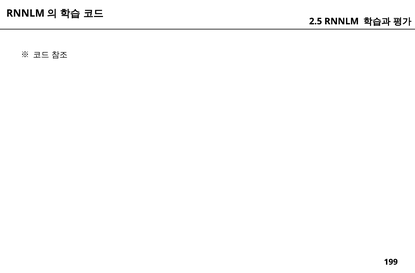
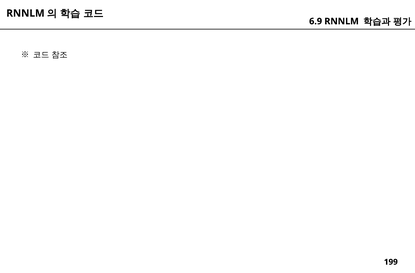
2.5: 2.5 -> 6.9 (316, 21)
